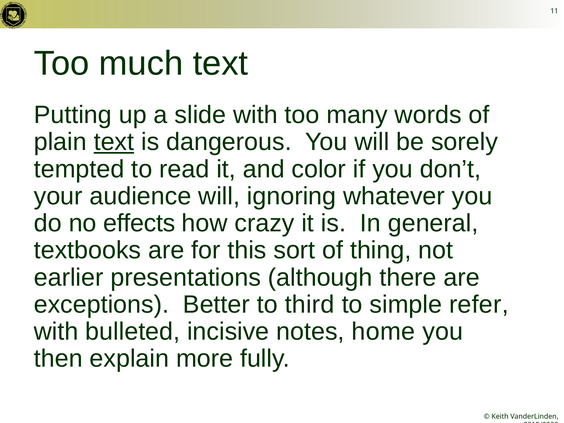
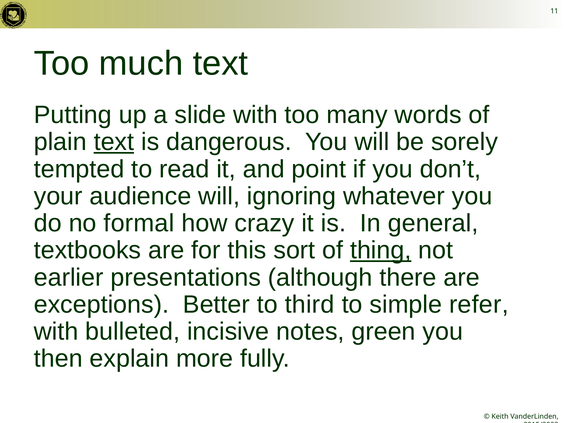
color: color -> point (319, 169)
effects: effects -> formal (139, 223)
thing underline: none -> present (381, 250)
home: home -> green (384, 332)
